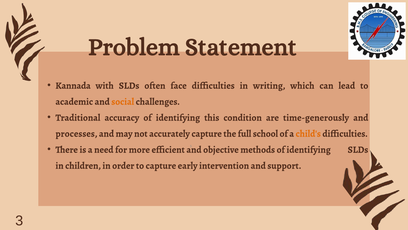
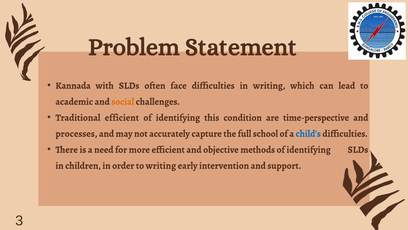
Traditional accuracy: accuracy -> efficient (122, 117)
time-generously: time-generously -> time-perspective (316, 117)
child's colour: orange -> blue (308, 133)
to capture: capture -> writing (161, 165)
